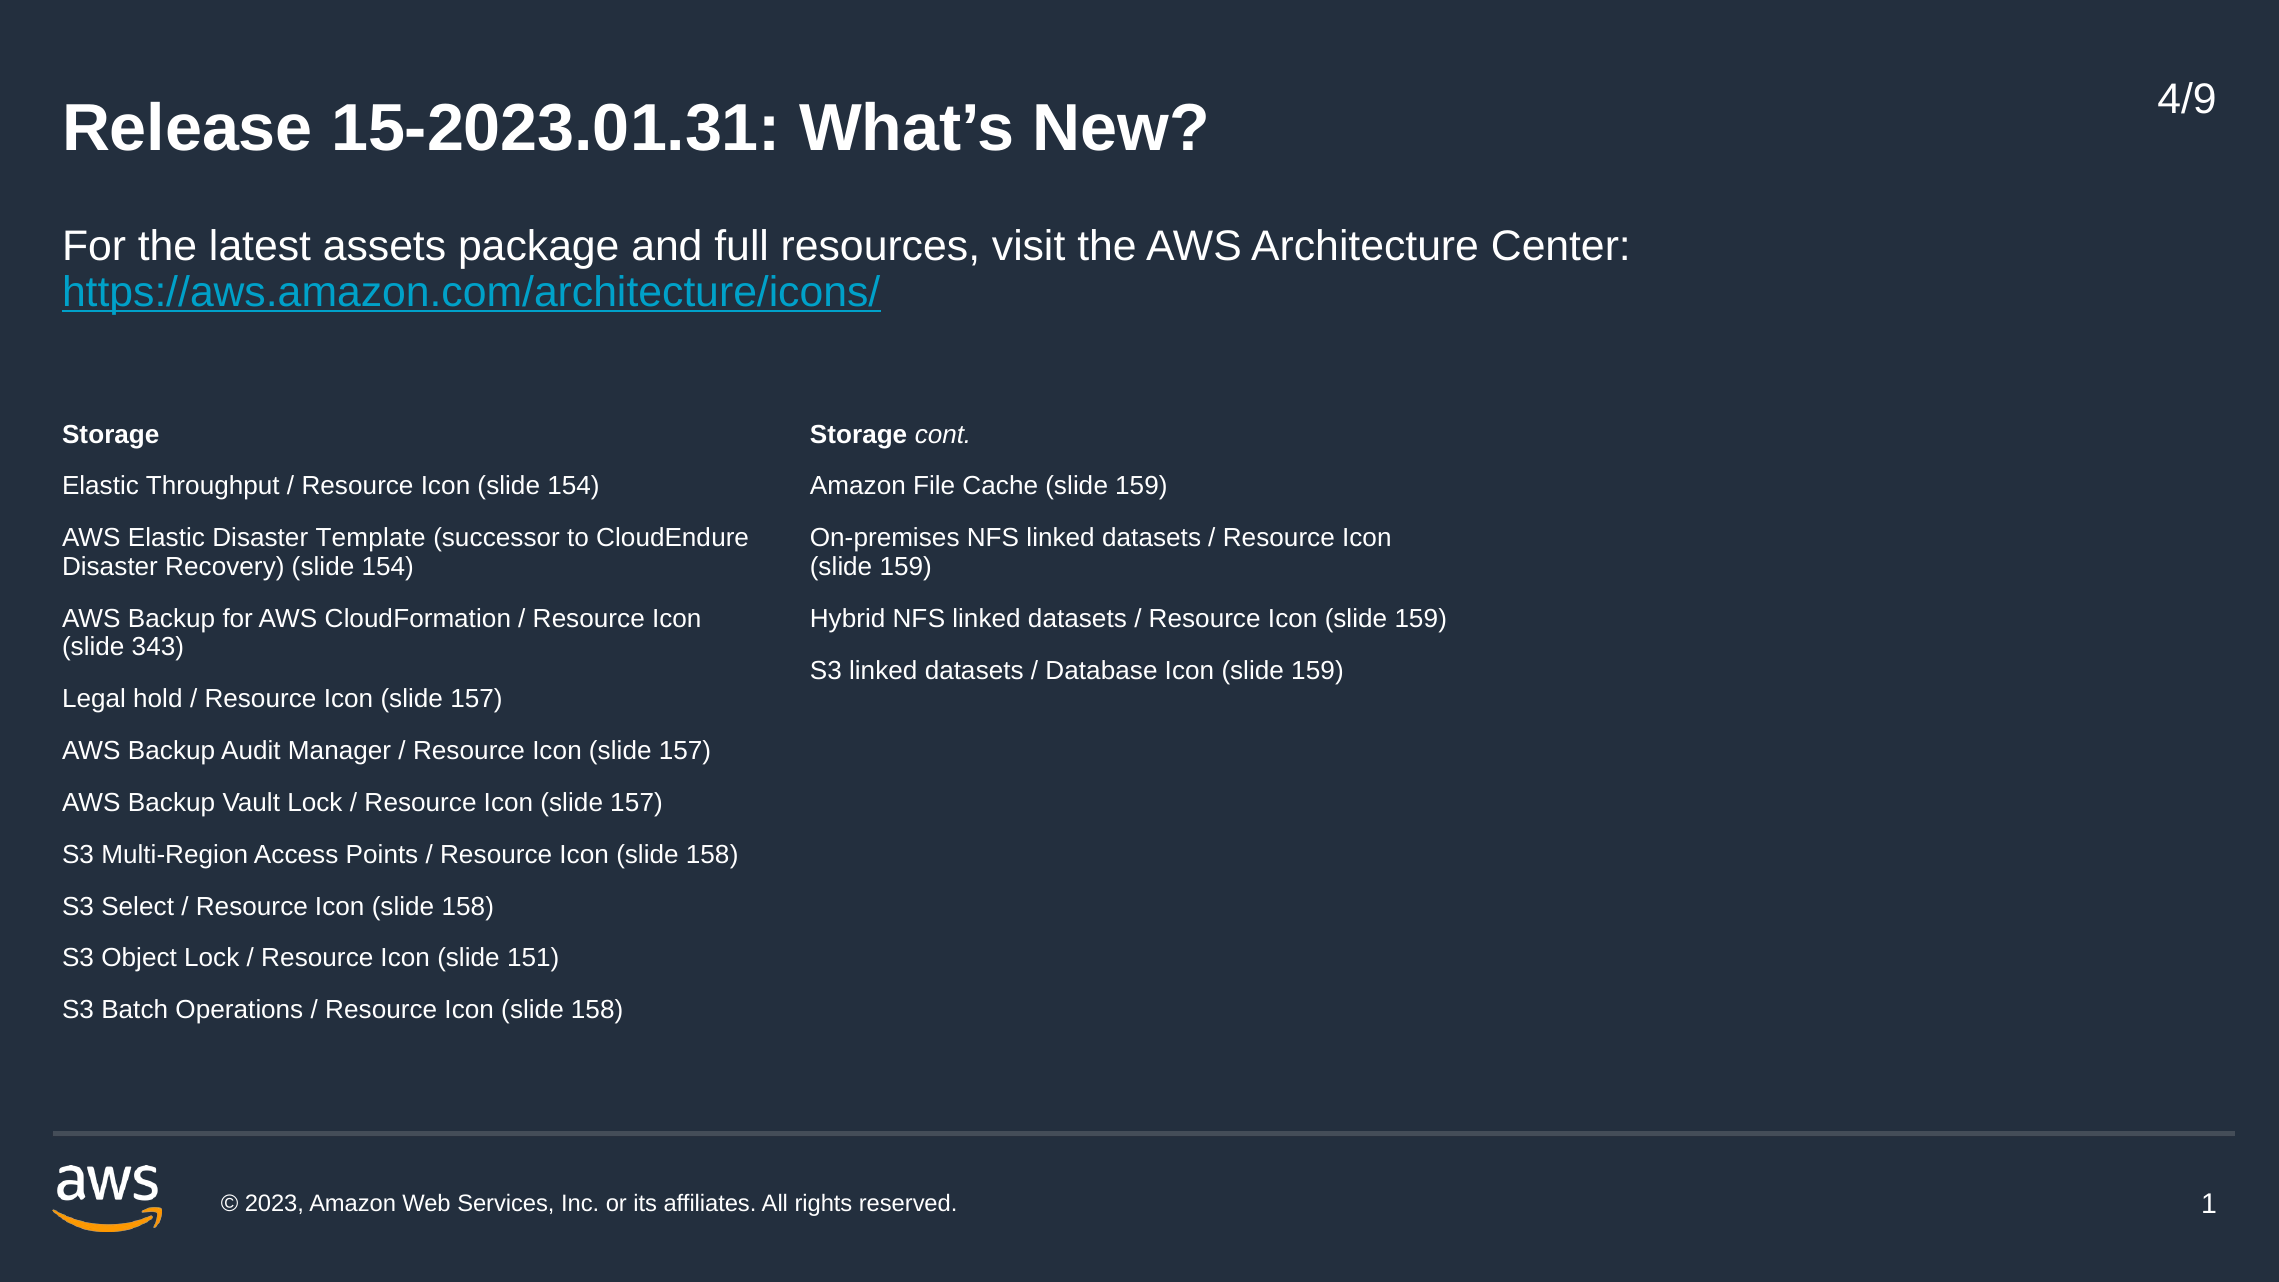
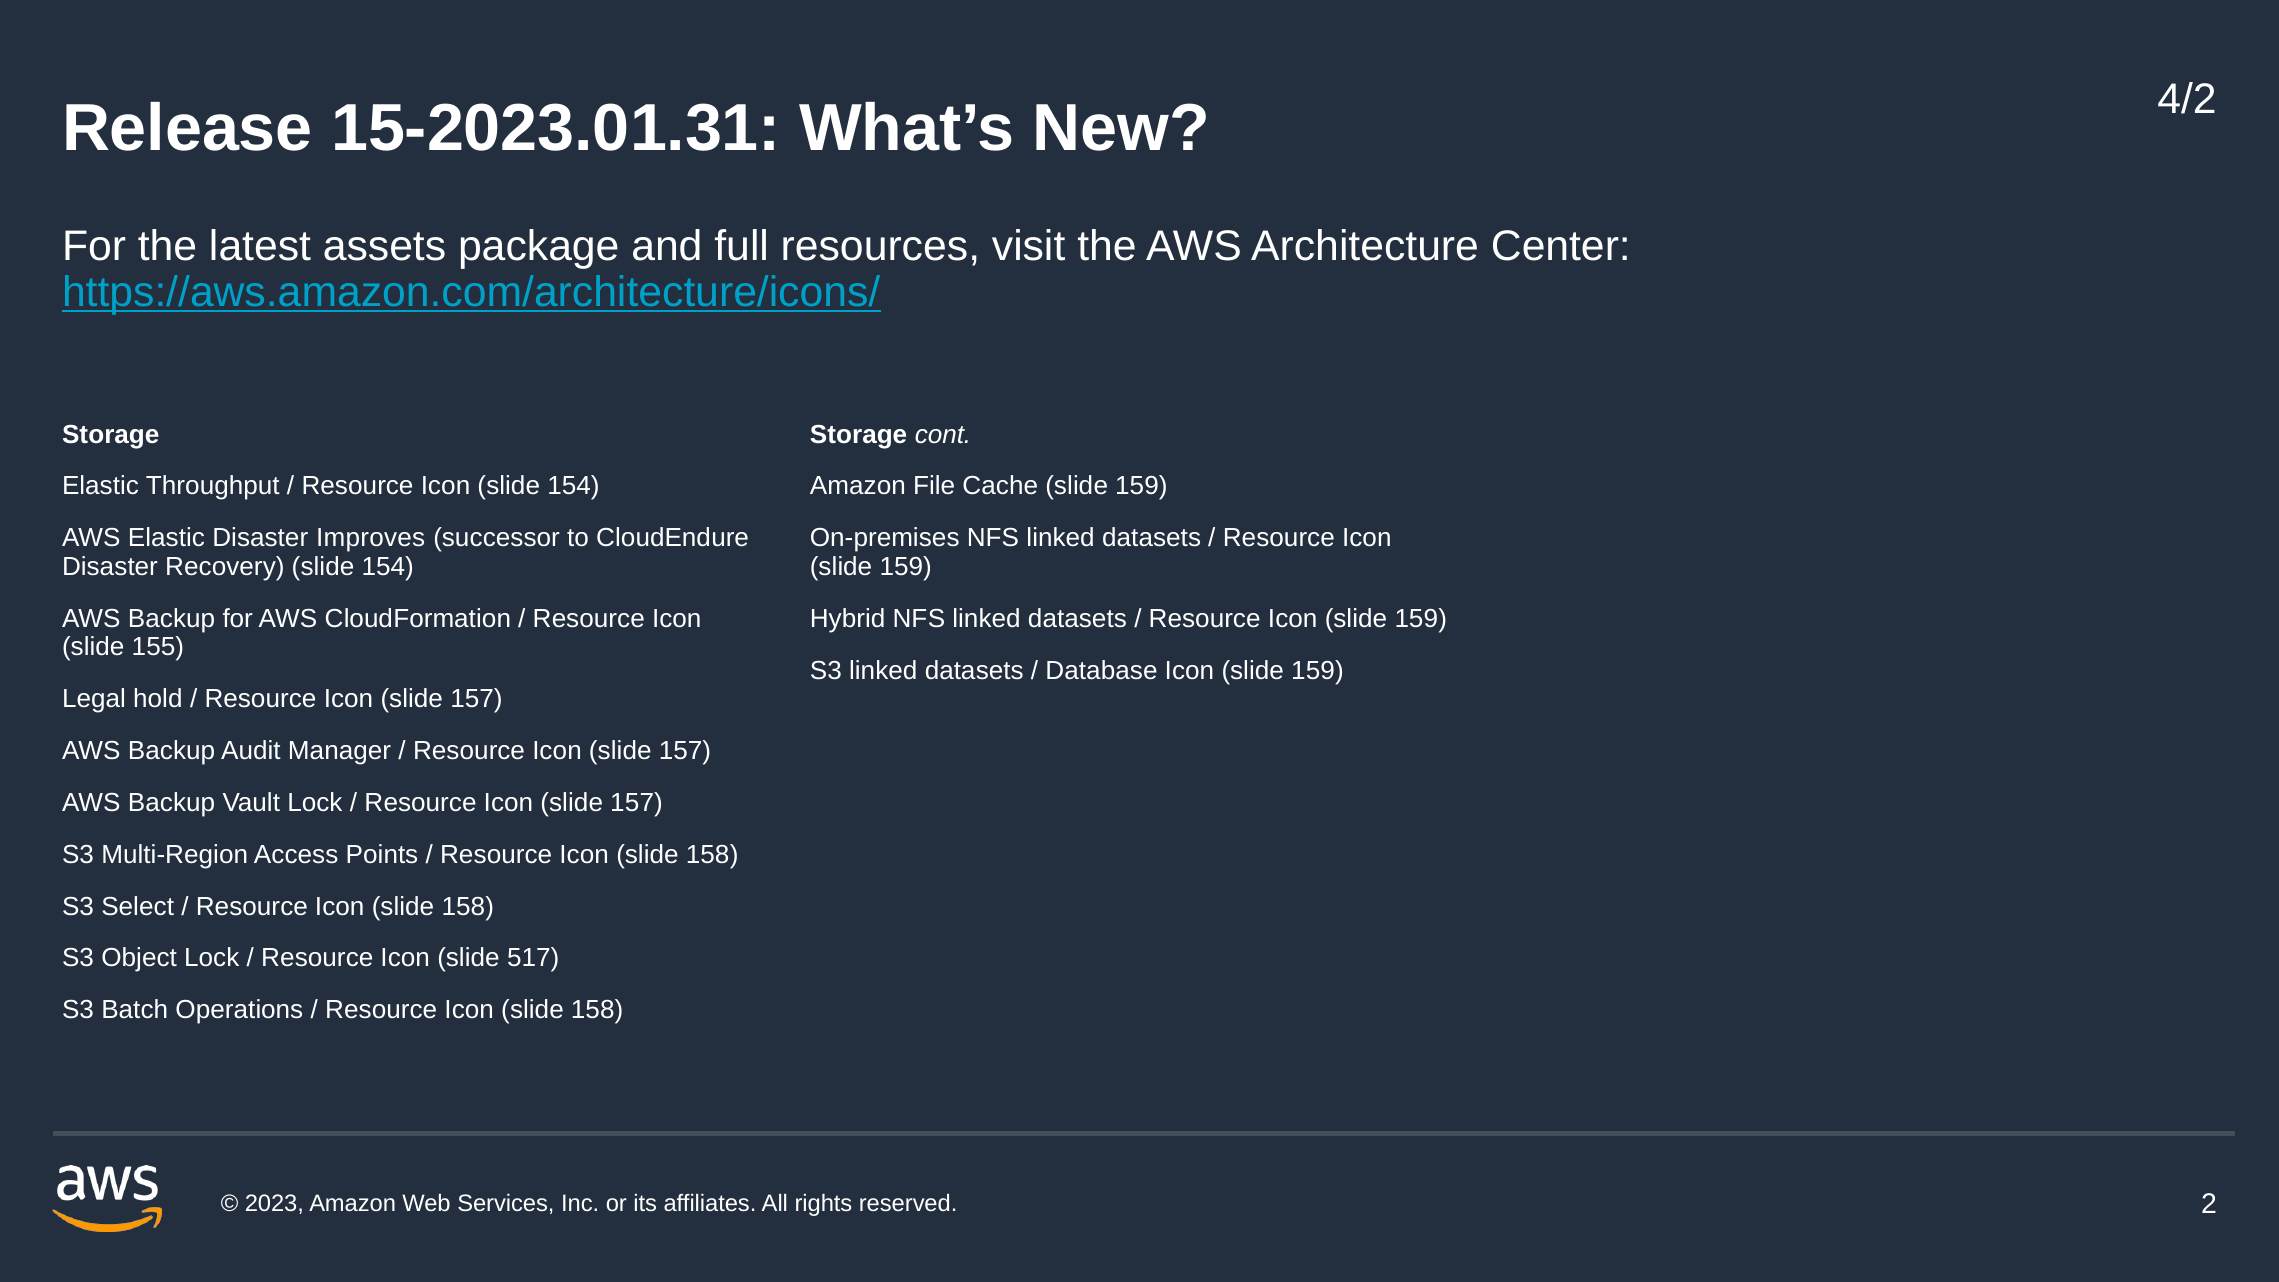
4/9: 4/9 -> 4/2 (2187, 100)
Template: Template -> Improves (371, 538)
343: 343 -> 155 (158, 647)
151: 151 -> 517 (533, 958)
1: 1 -> 2 (2209, 1204)
